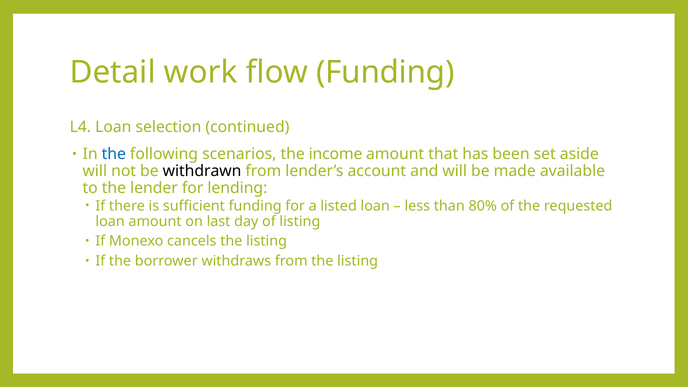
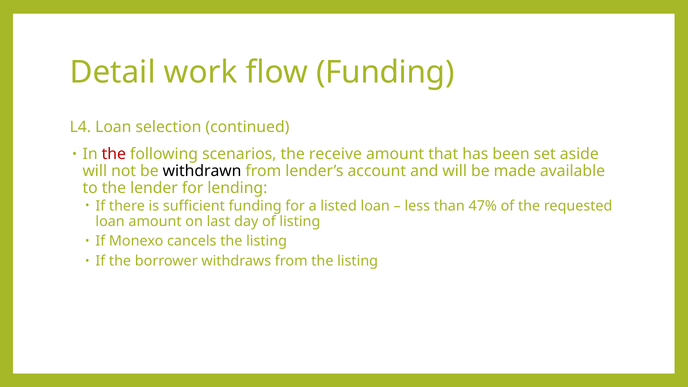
the colour: blue -> red (114, 154)
income: income -> receive (335, 154)
80%: 80% -> 47% (483, 206)
